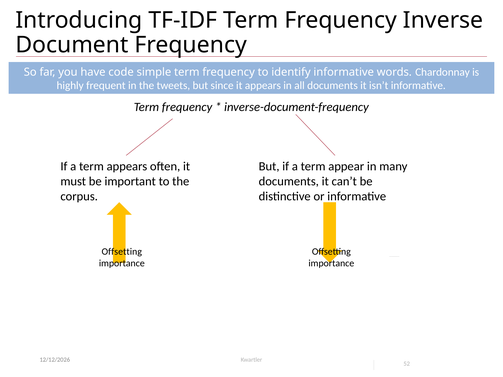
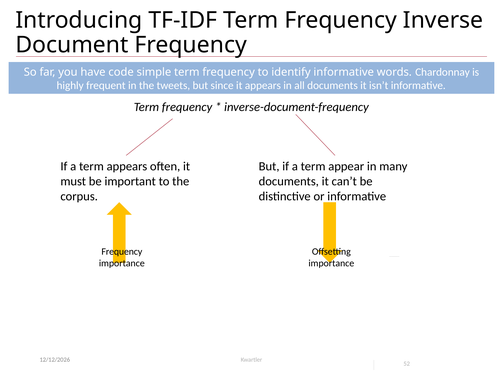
Offsetting: Offsetting -> Frequency (122, 252)
